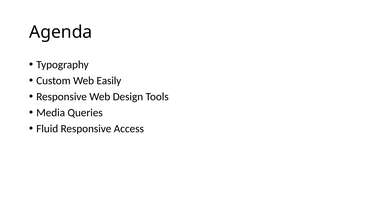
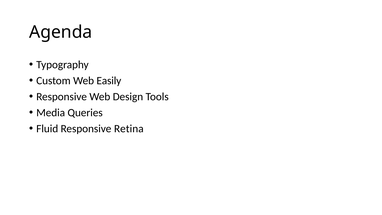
Access: Access -> Retina (129, 129)
